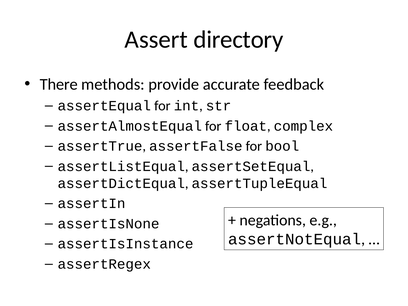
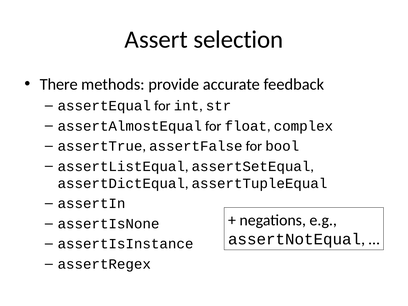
directory: directory -> selection (238, 39)
